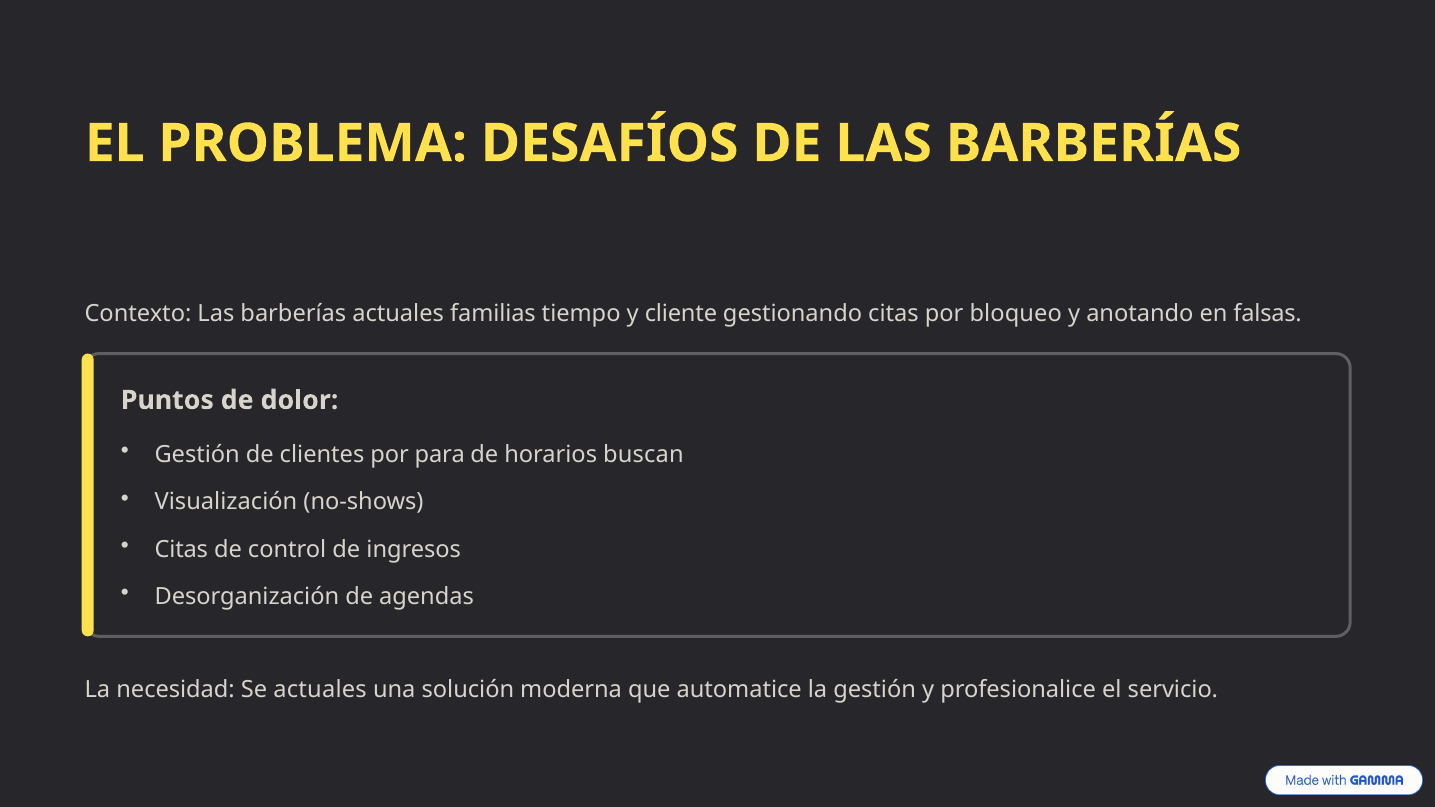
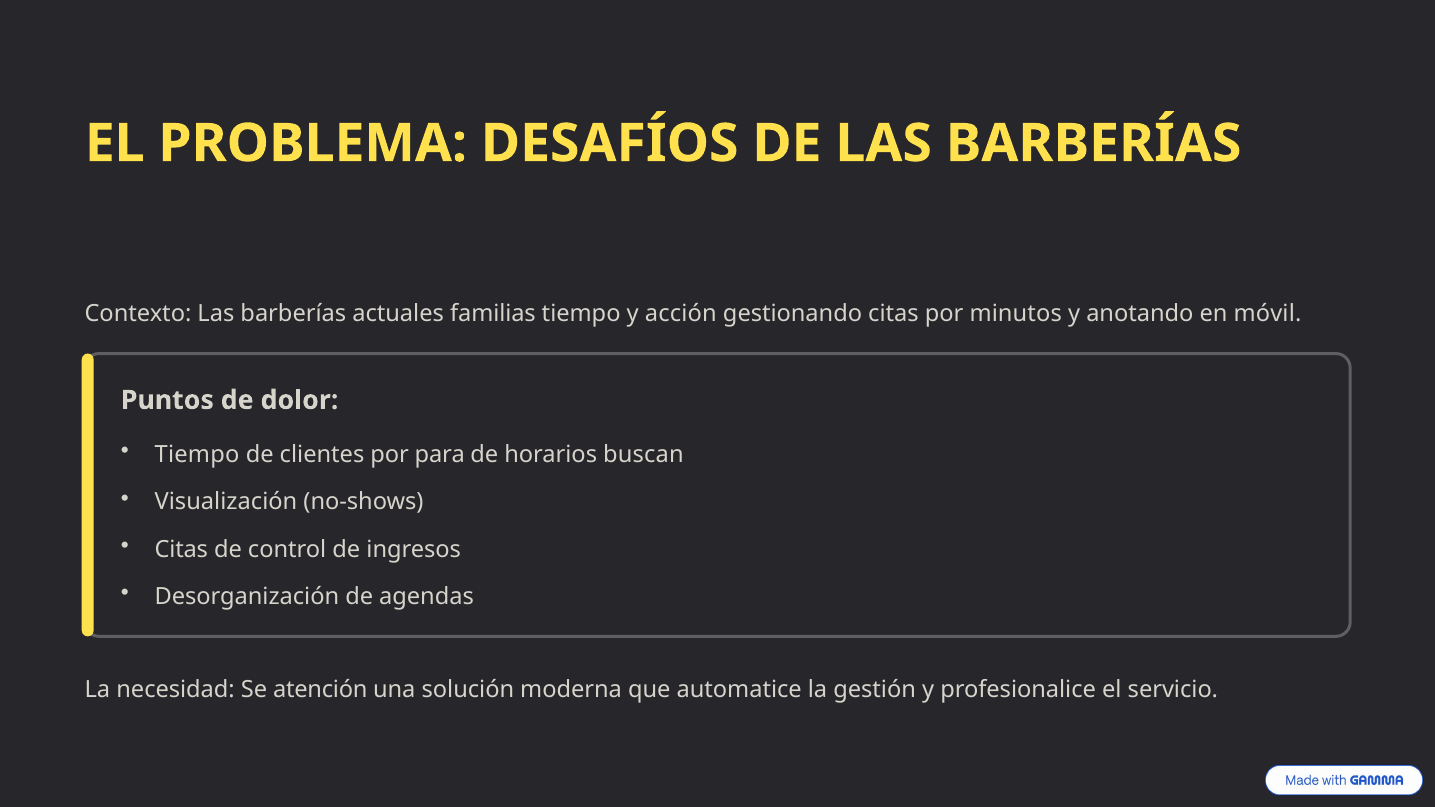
cliente: cliente -> acción (681, 314)
bloqueo: bloqueo -> minutos (1016, 314)
falsas: falsas -> móvil (1267, 314)
Gestión: Gestión -> Tiempo (197, 455)
Se actuales: actuales -> atención (320, 690)
